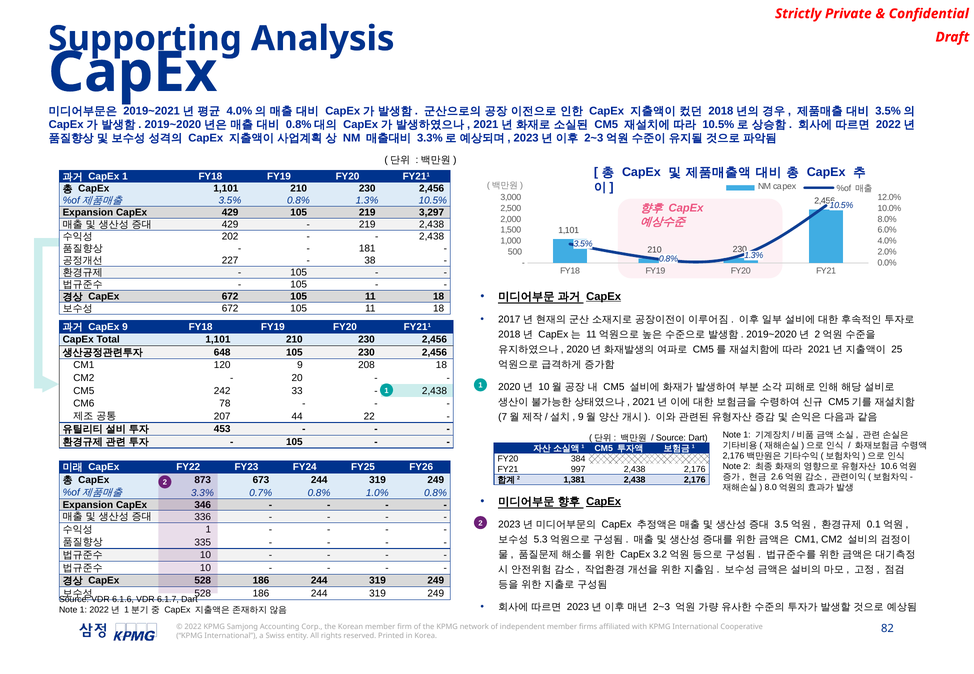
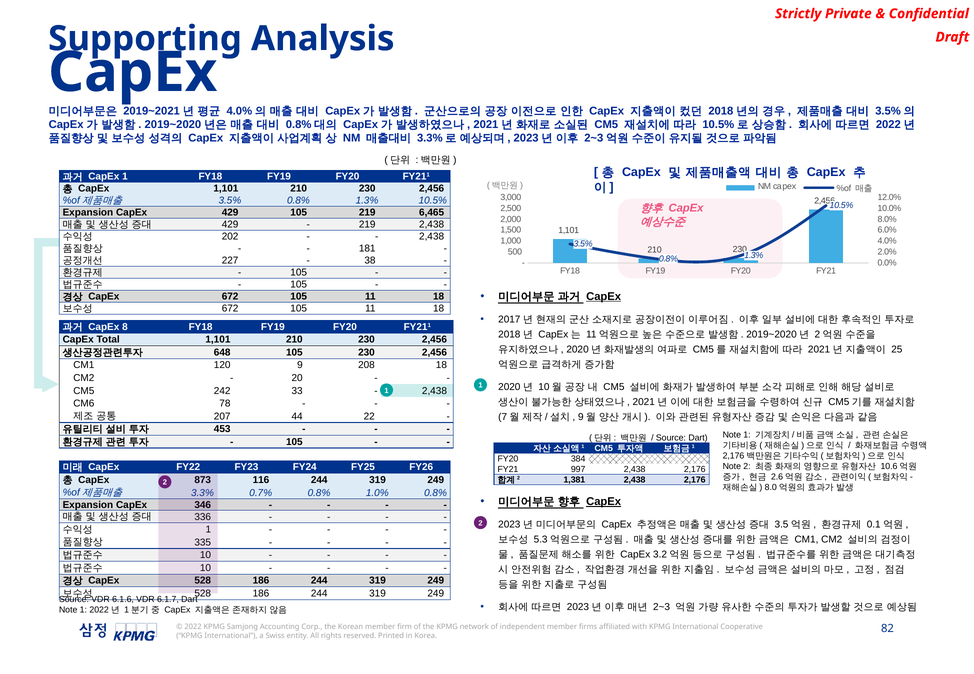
3,297: 3,297 -> 6,465 (432, 213)
CapEx 9: 9 -> 8 (125, 327)
673: 673 -> 116 (261, 480)
